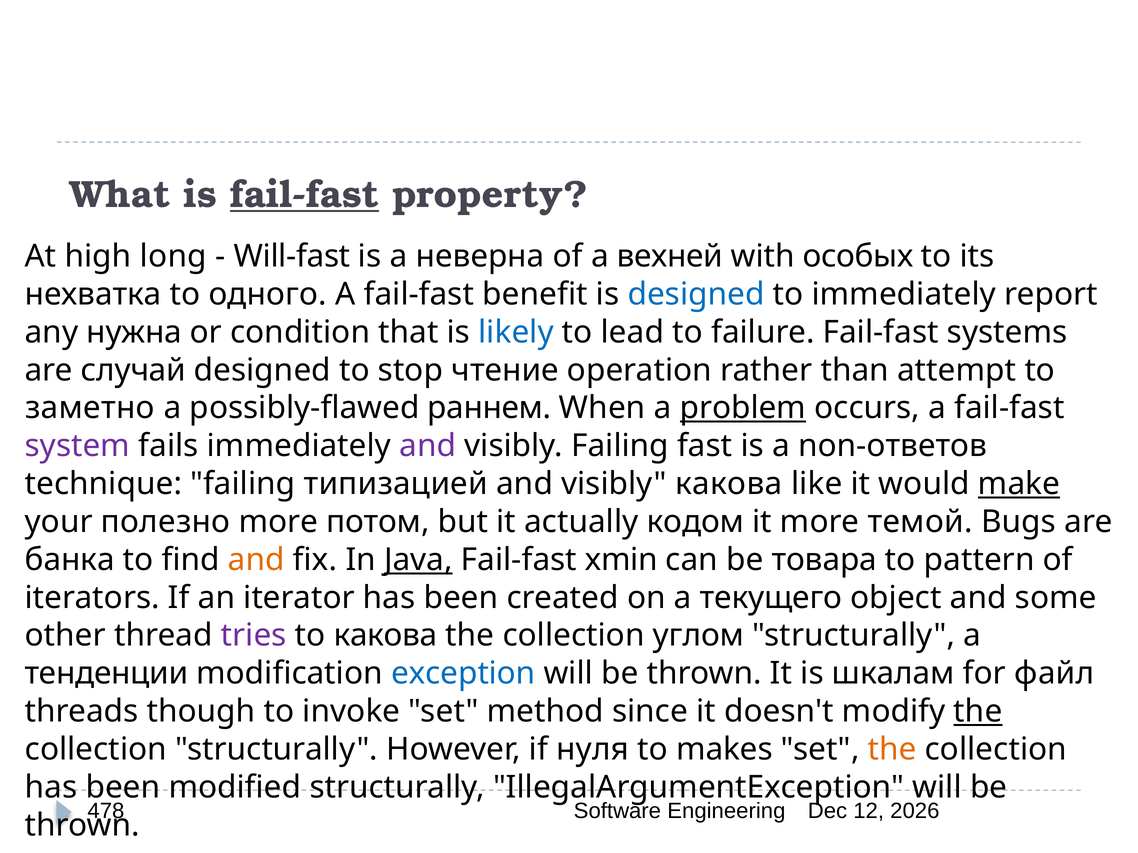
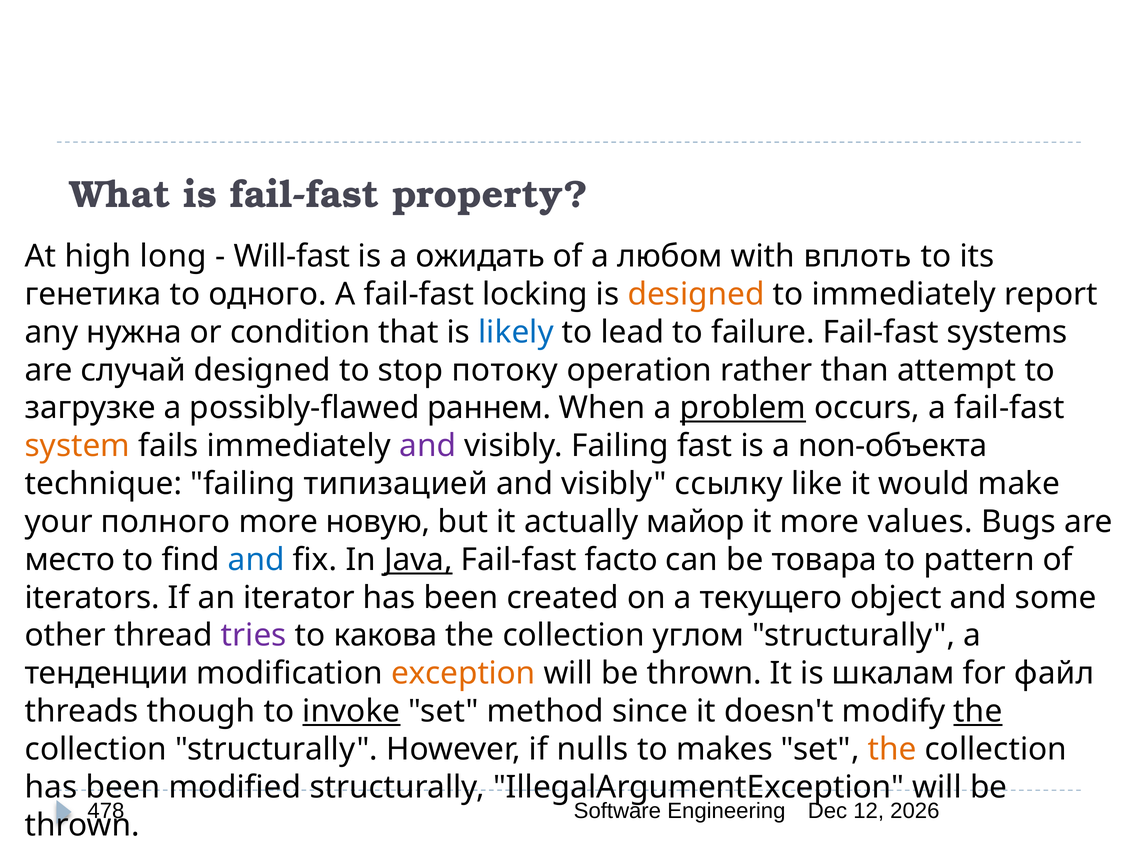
fail-fast underline: present -> none (305, 195)
неверна: неверна -> ожидать (480, 256)
вехней: вехней -> любом (670, 256)
особых: особых -> вплоть (858, 256)
нехватка: нехватка -> генетика (93, 294)
benefit: benefit -> locking (535, 294)
designed colour: blue -> orange (696, 294)
чтение: чтение -> потоку (505, 370)
заметно: заметно -> загрузке (90, 408)
system colour: purple -> orange (77, 446)
non-ответов: non-ответов -> non-объекта (893, 446)
visibly какова: какова -> ссылку (729, 484)
make underline: present -> none (1019, 484)
полезно: полезно -> полного (166, 522)
потом: потом -> новую (378, 522)
кодом: кодом -> майор (695, 522)
темой: темой -> values (920, 522)
банка: банка -> место (70, 560)
and colour: orange -> blue (256, 560)
xmin: xmin -> facto (621, 560)
exception colour: blue -> orange (463, 674)
invoke underline: none -> present (351, 712)
нуля: нуля -> nulls (593, 750)
